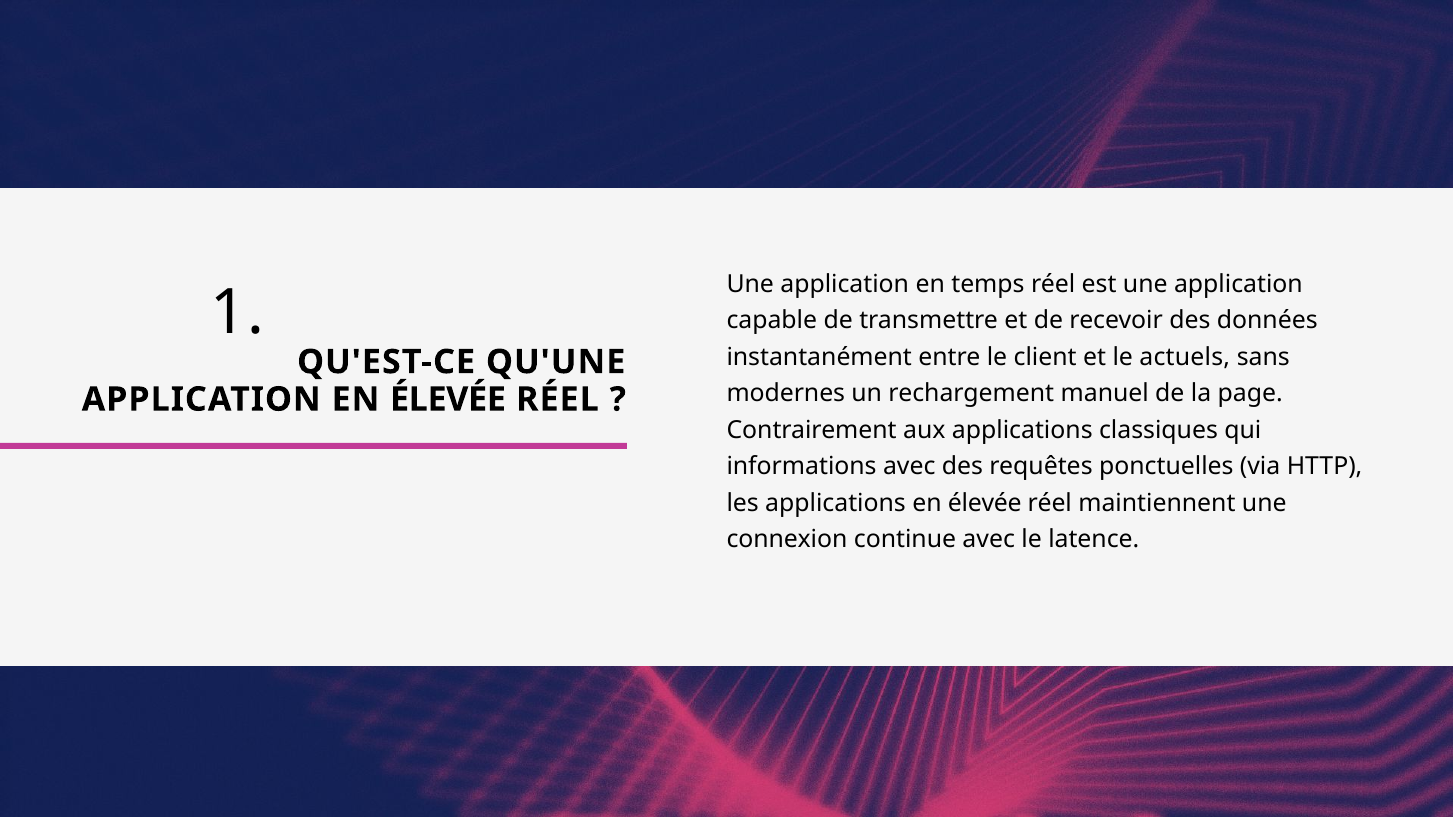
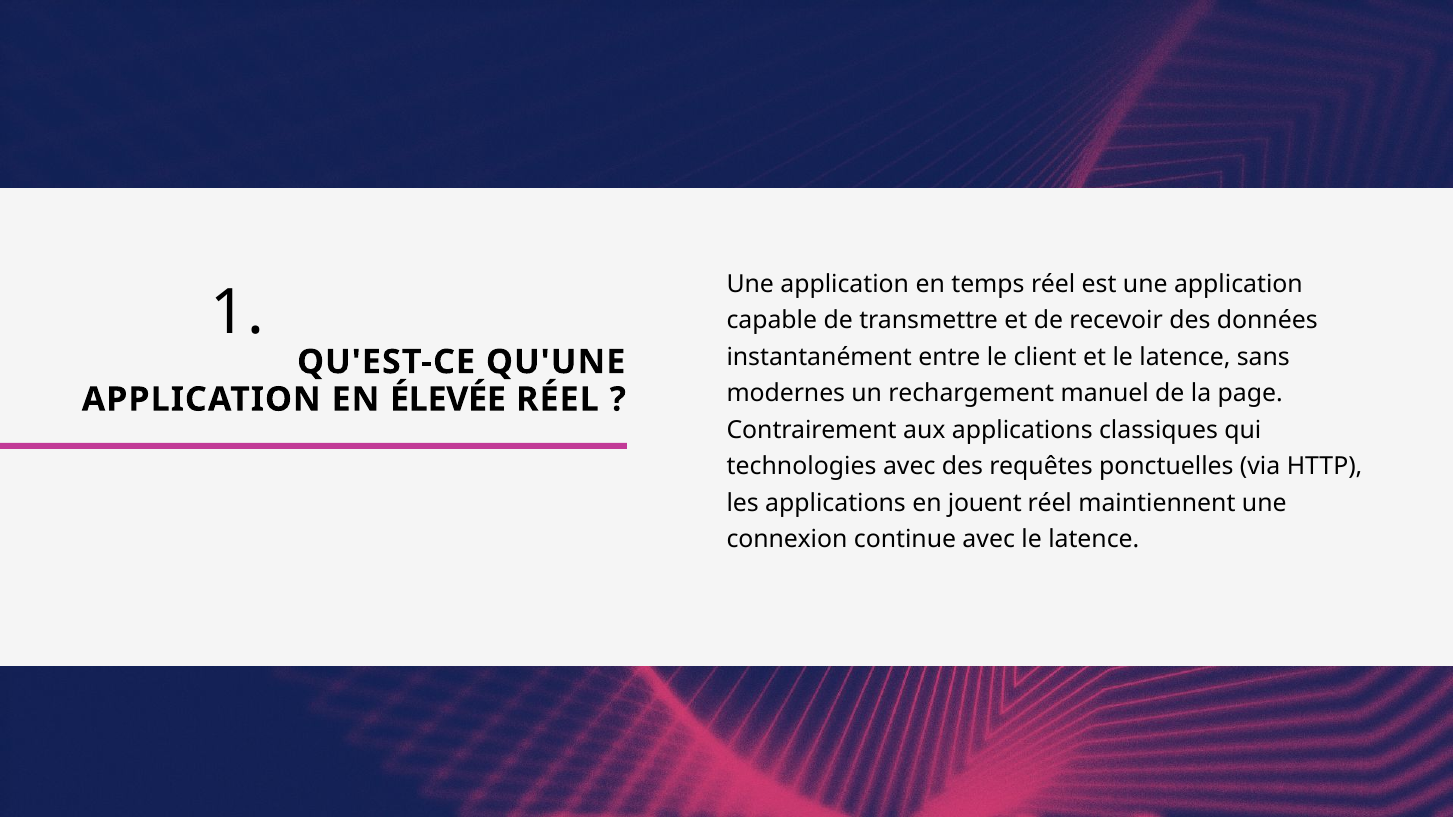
et le actuels: actuels -> latence (1185, 357)
informations: informations -> technologies (802, 467)
applications en élevée: élevée -> jouent (985, 503)
